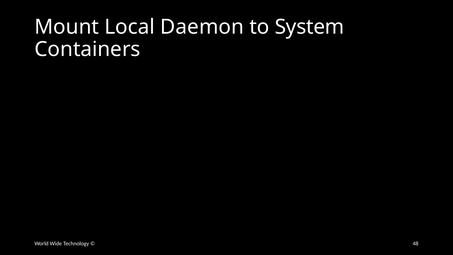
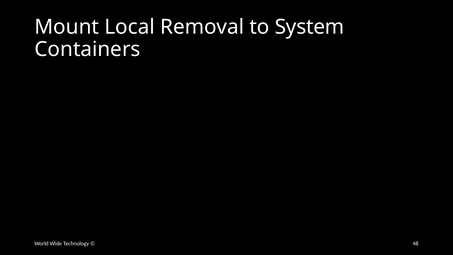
Daemon: Daemon -> Removal (202, 27)
